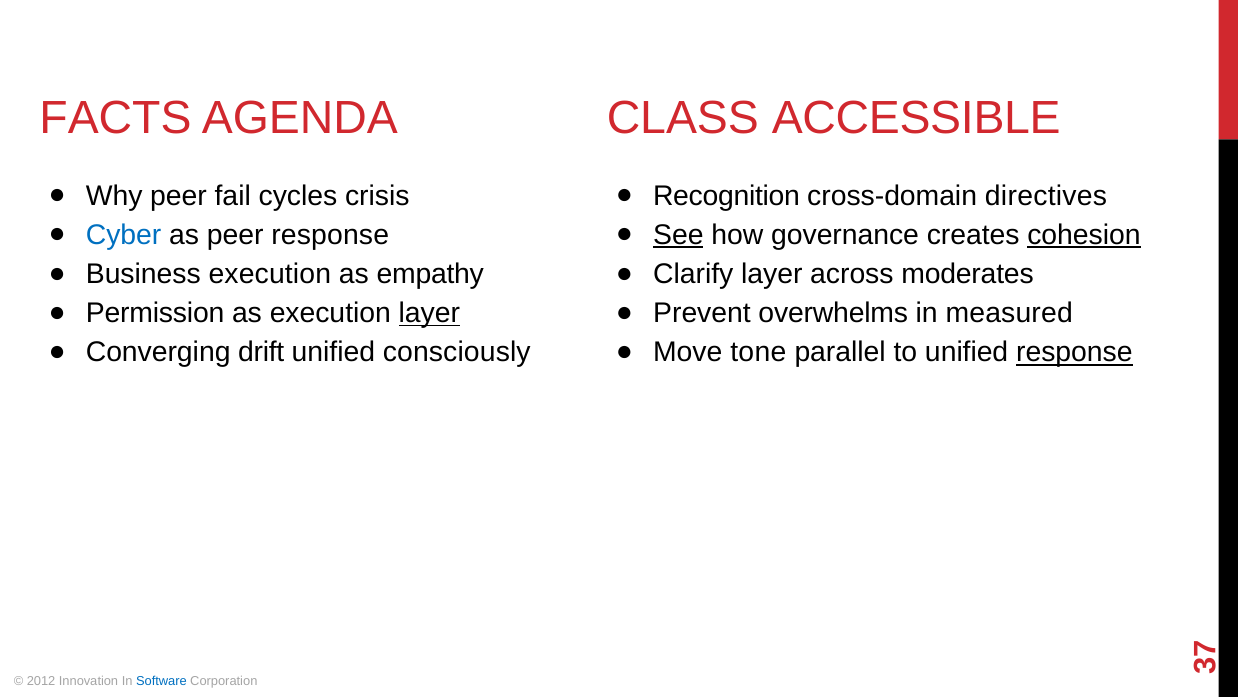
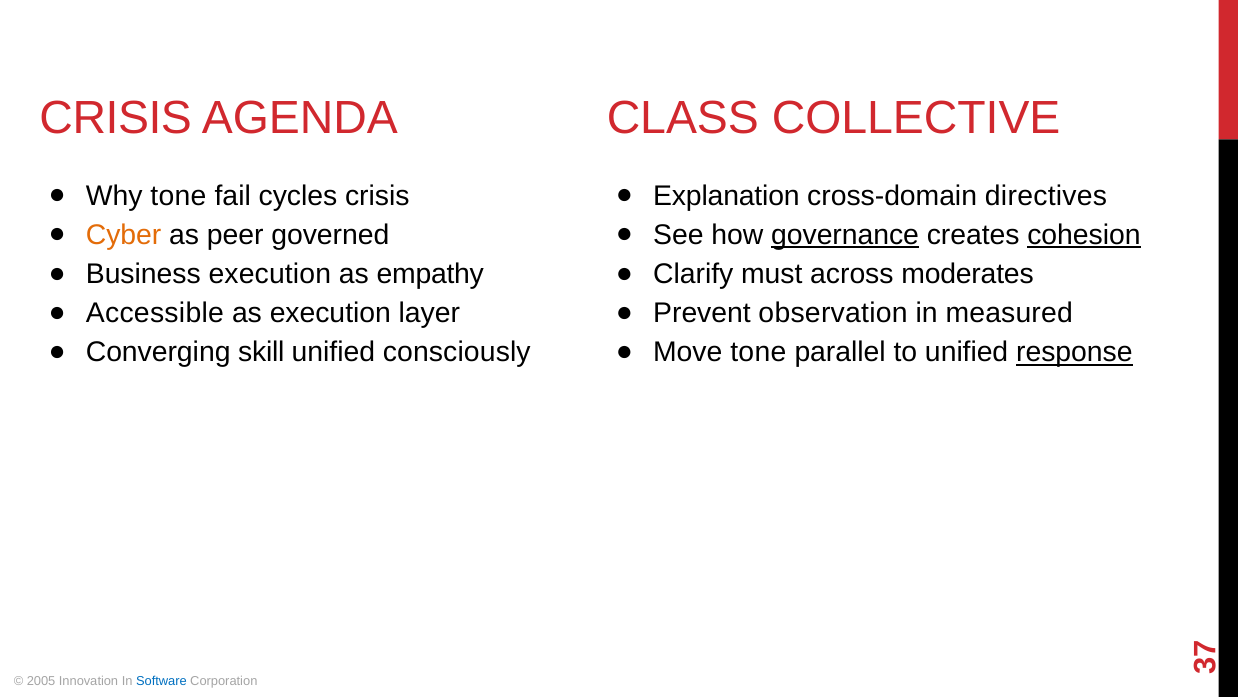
FACTS: FACTS -> CRISIS (116, 118)
ACCESSIBLE: ACCESSIBLE -> COLLECTIVE (916, 118)
Why peer: peer -> tone (178, 196)
Recognition: Recognition -> Explanation (726, 196)
Cyber colour: blue -> orange (124, 235)
peer response: response -> governed (330, 235)
See underline: present -> none (678, 235)
governance underline: none -> present (845, 235)
Clarify layer: layer -> must (772, 274)
Permission: Permission -> Accessible (155, 313)
layer underline: present -> none (429, 313)
overwhelms: overwhelms -> observation (833, 313)
drift: drift -> skill (261, 352)
2012: 2012 -> 2005 (41, 681)
